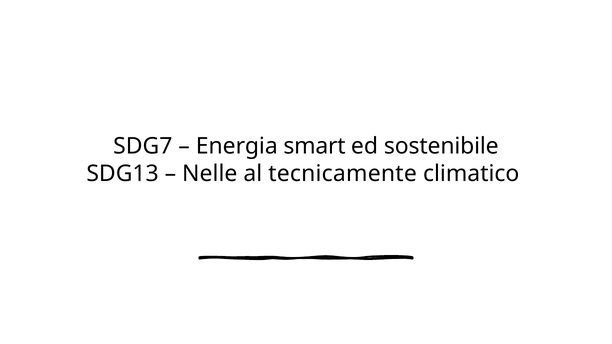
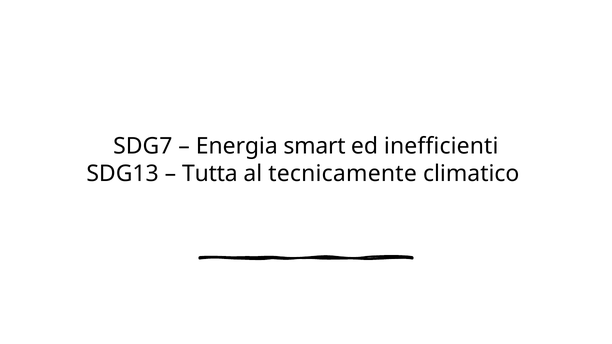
sostenibile: sostenibile -> inefficienti (441, 146)
Nelle: Nelle -> Tutta (210, 174)
